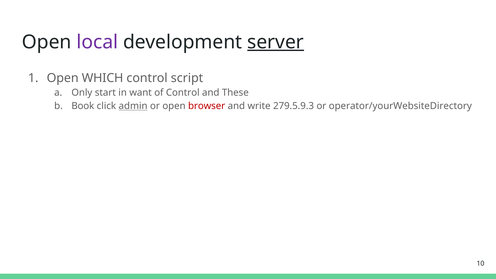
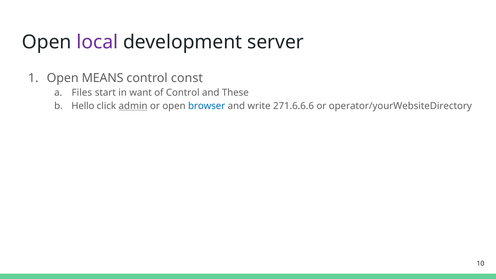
server underline: present -> none (276, 42)
WHICH: WHICH -> MEANS (103, 78)
script: script -> const (187, 78)
Only: Only -> Files (82, 93)
Book: Book -> Hello (83, 106)
browser colour: red -> blue (207, 106)
279.5.9.3: 279.5.9.3 -> 271.6.6.6 (294, 106)
